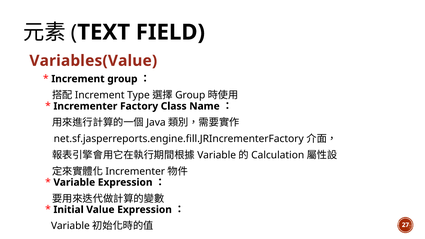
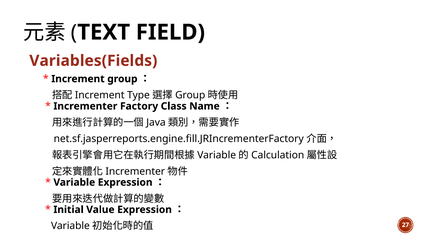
Variables(Value: Variables(Value -> Variables(Fields (93, 61)
